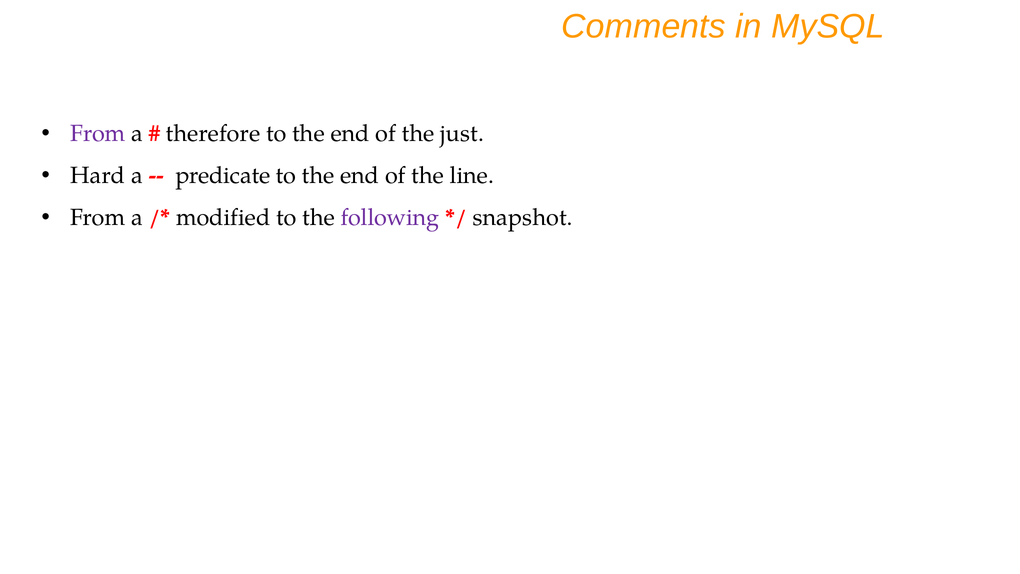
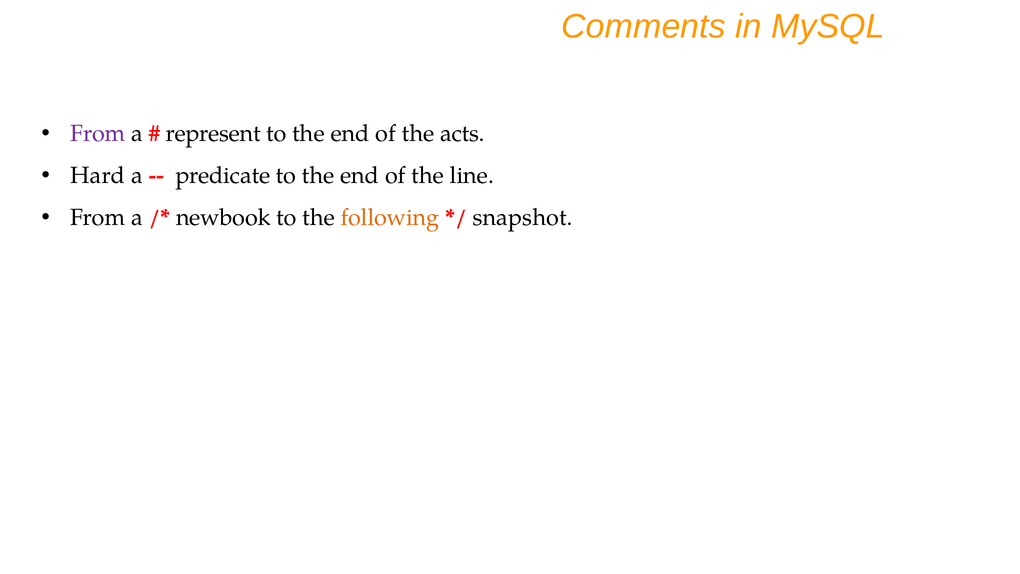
therefore: therefore -> represent (213, 134)
just: just -> acts (462, 134)
modified: modified -> newbook (223, 218)
following colour: purple -> orange (390, 218)
